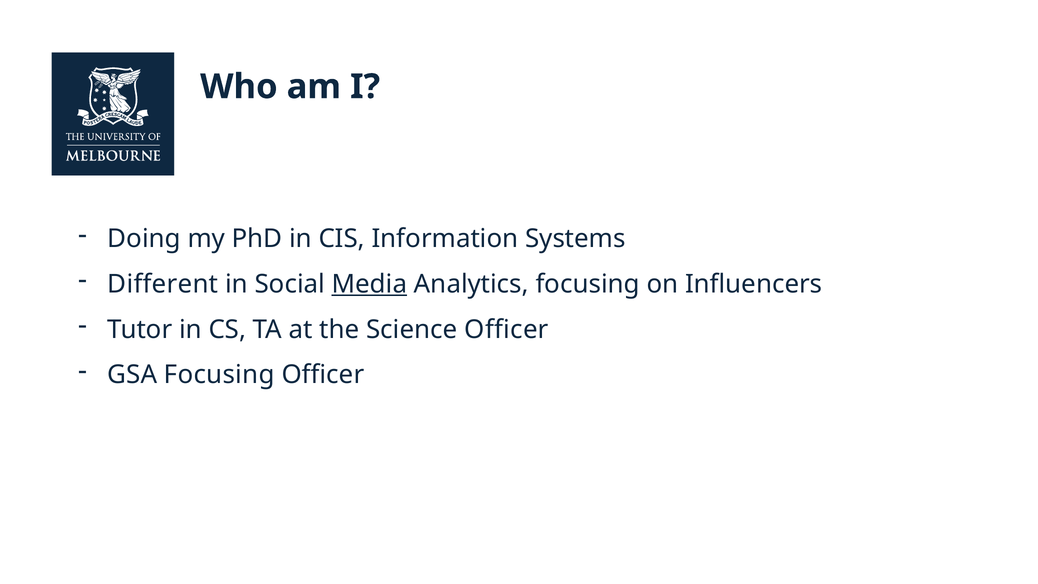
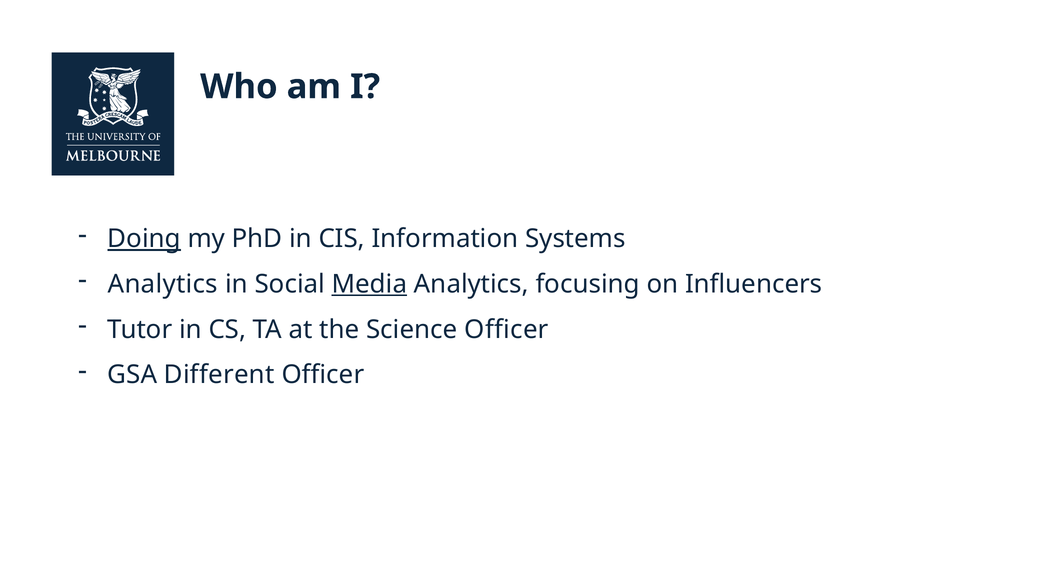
Doing underline: none -> present (144, 239)
Different: Different -> Analytics (163, 284)
GSA Focusing: Focusing -> Different (219, 375)
